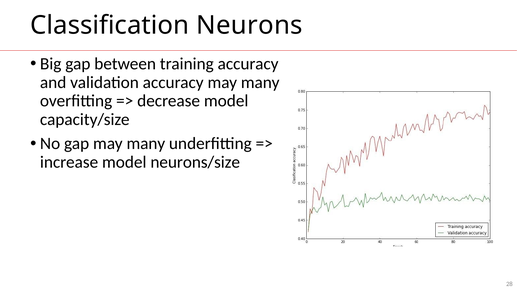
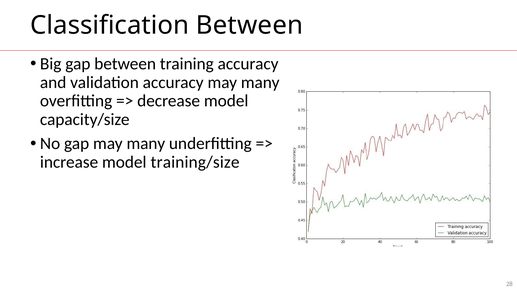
Classification Neurons: Neurons -> Between (249, 25)
neurons/size: neurons/size -> training/size (195, 162)
